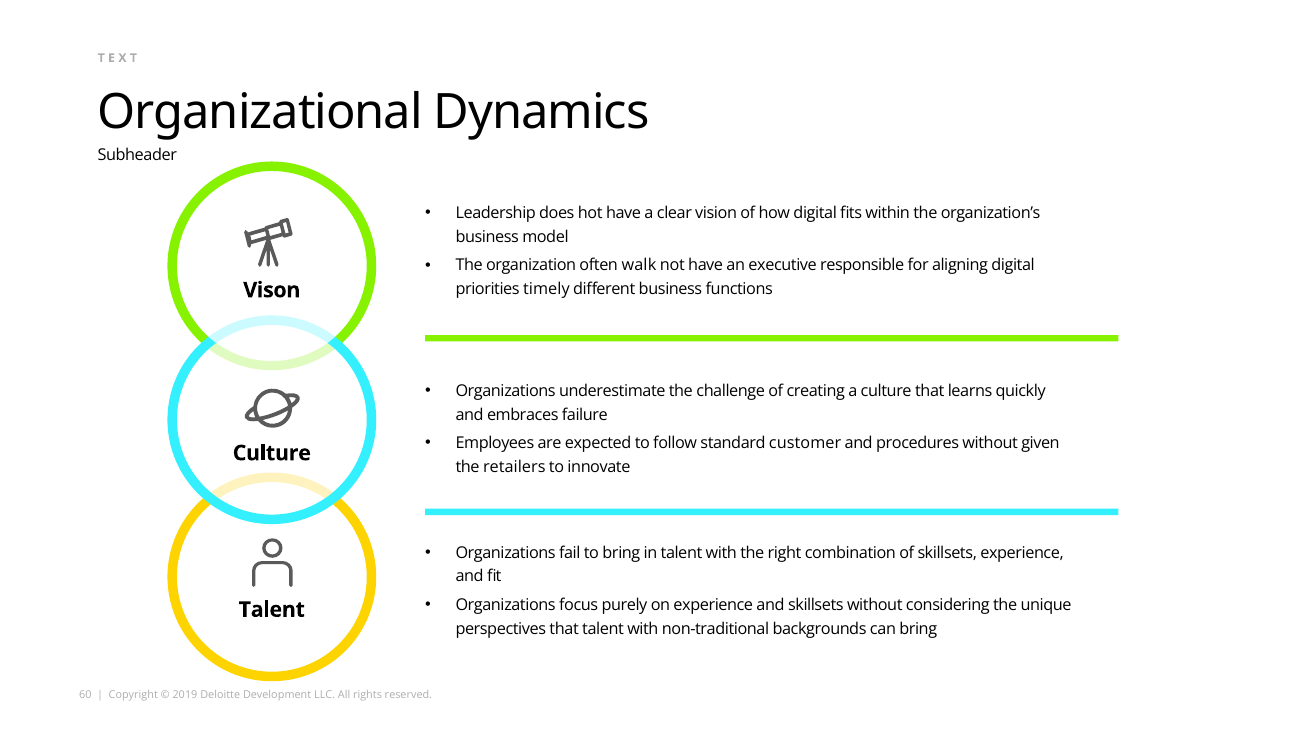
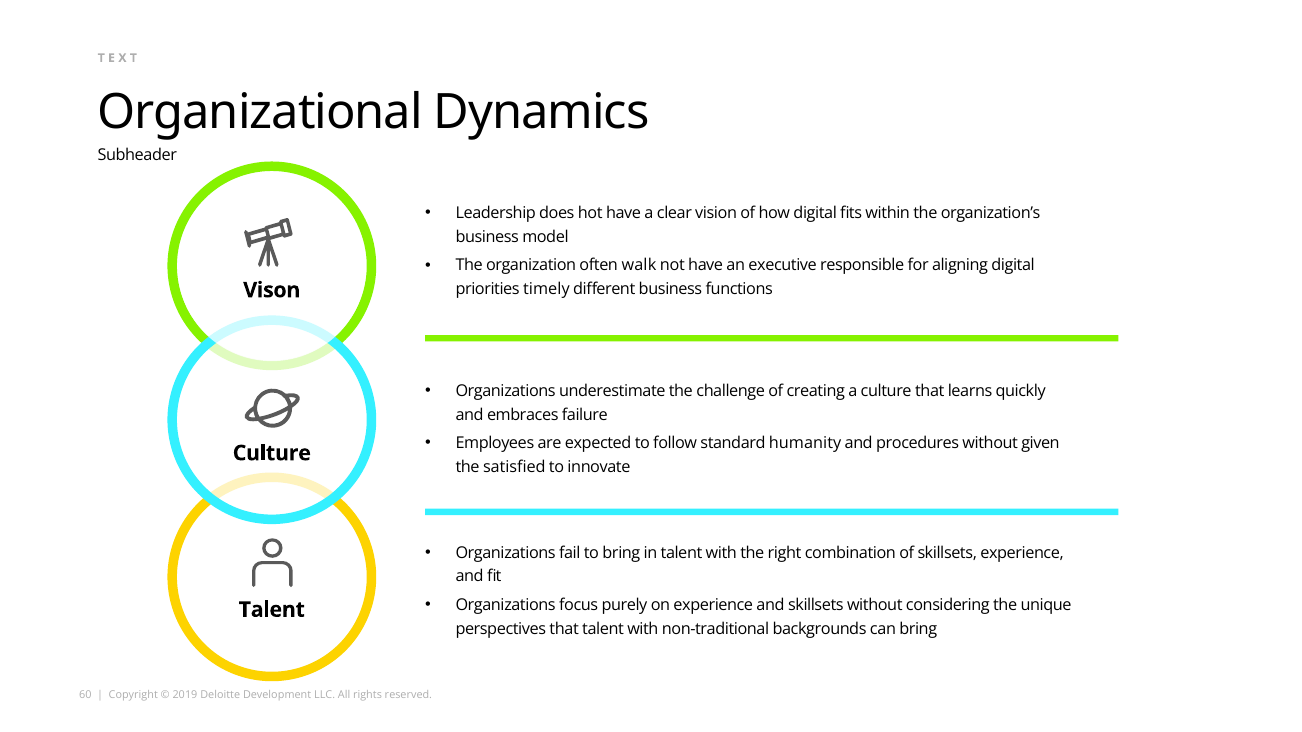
customer: customer -> humanity (805, 444)
retailers: retailers -> satisfied (514, 467)
